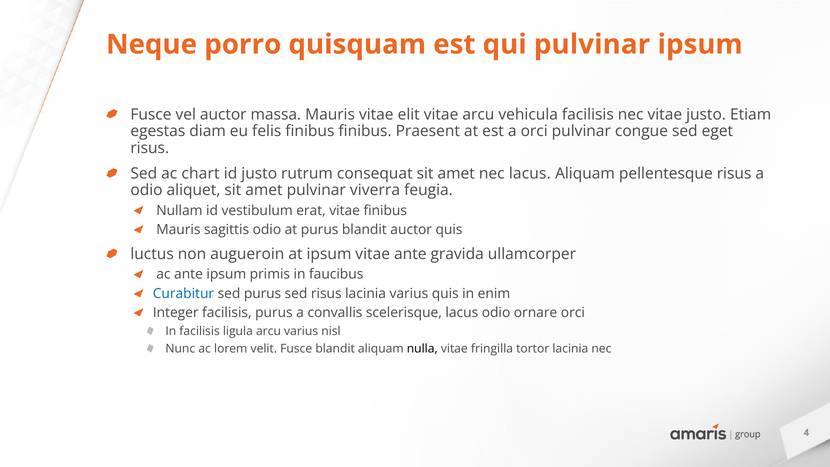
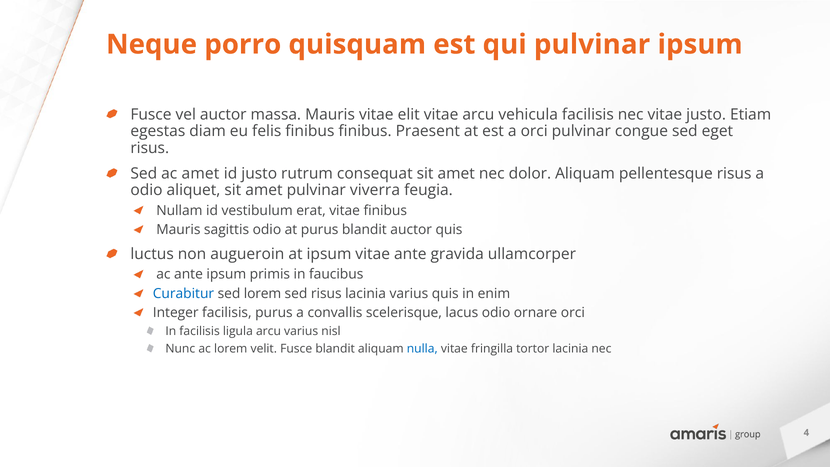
ac chart: chart -> amet (200, 173)
nec lacus: lacus -> dolor (530, 173)
sed purus: purus -> lorem (263, 294)
nulla colour: black -> blue (422, 349)
